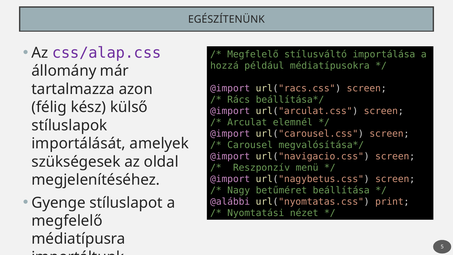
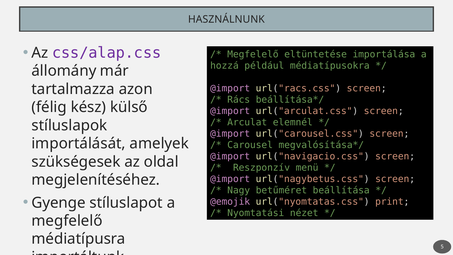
EGÉSZÍTENÜNK: EGÉSZÍTENÜNK -> HASZNÁLNUNK (226, 19)
stílusváltó: stílusváltó -> eltüntetése (316, 54)
@alábbi: @alábbi -> @emojik (230, 202)
